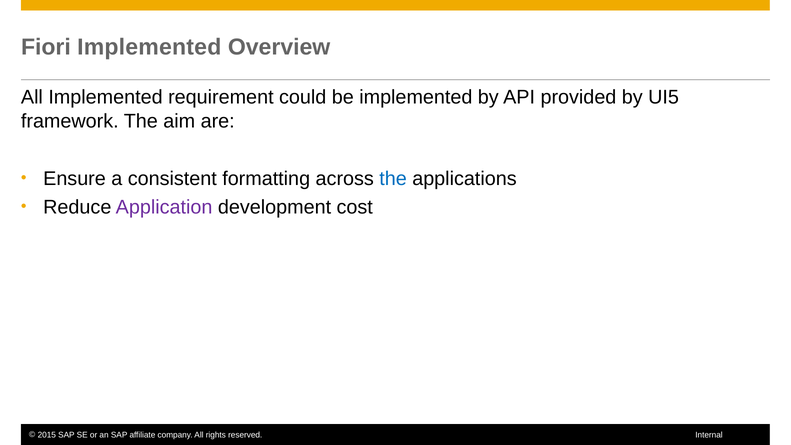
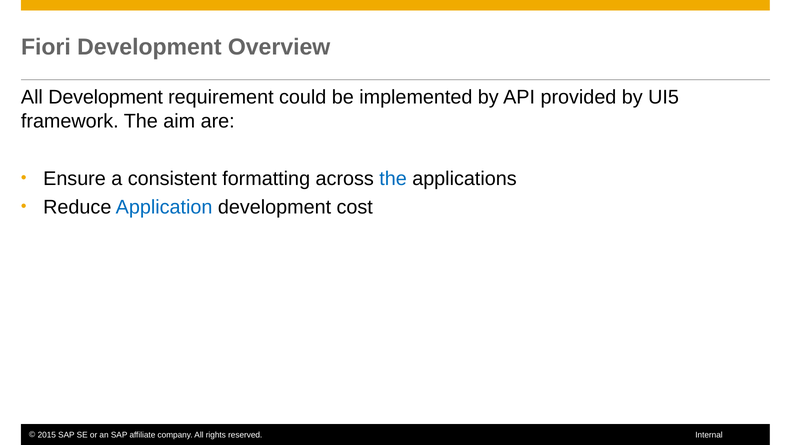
Fiori Implemented: Implemented -> Development (149, 47)
All Implemented: Implemented -> Development (106, 97)
Application colour: purple -> blue (164, 207)
